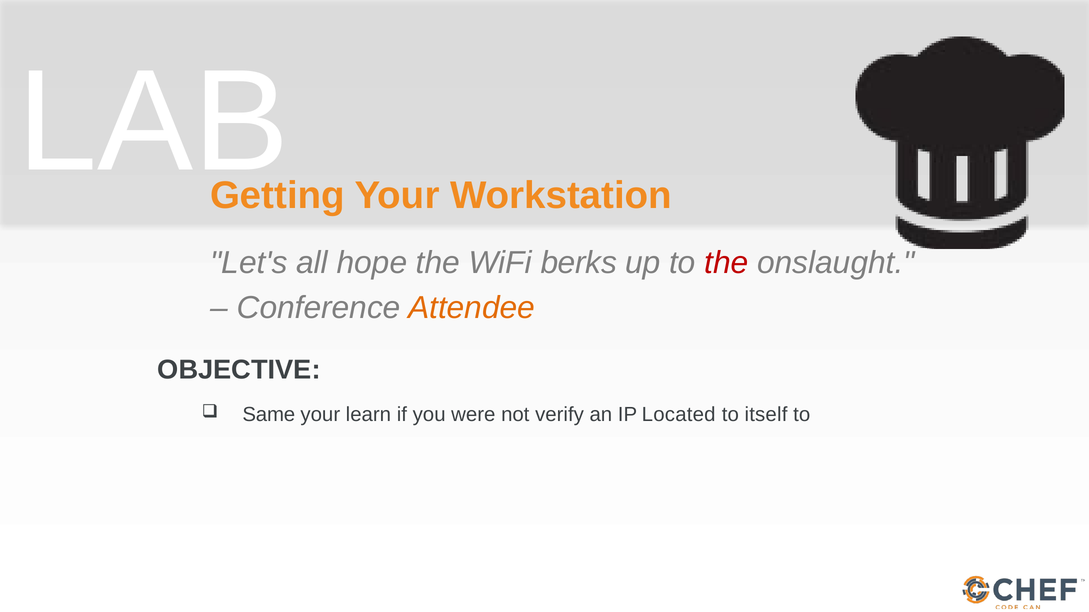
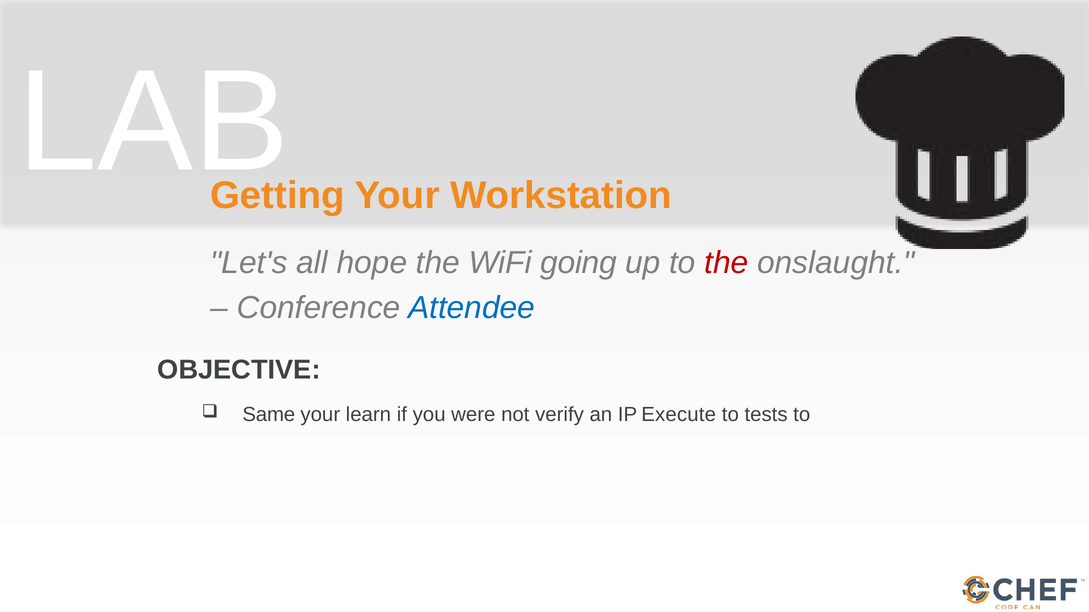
berks: berks -> going (579, 263)
Attendee colour: orange -> blue (472, 308)
Located: Located -> Execute (679, 415)
itself: itself -> tests (766, 415)
